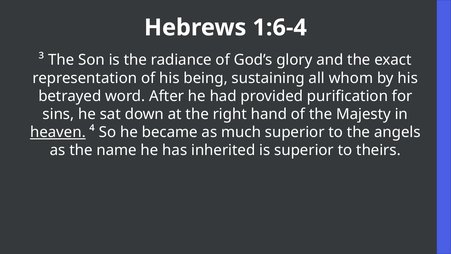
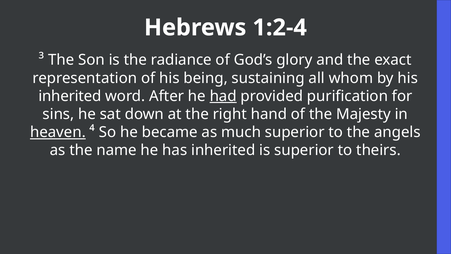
1:6-4: 1:6-4 -> 1:2-4 (280, 28)
betrayed: betrayed -> inherited (70, 96)
had underline: none -> present (223, 96)
